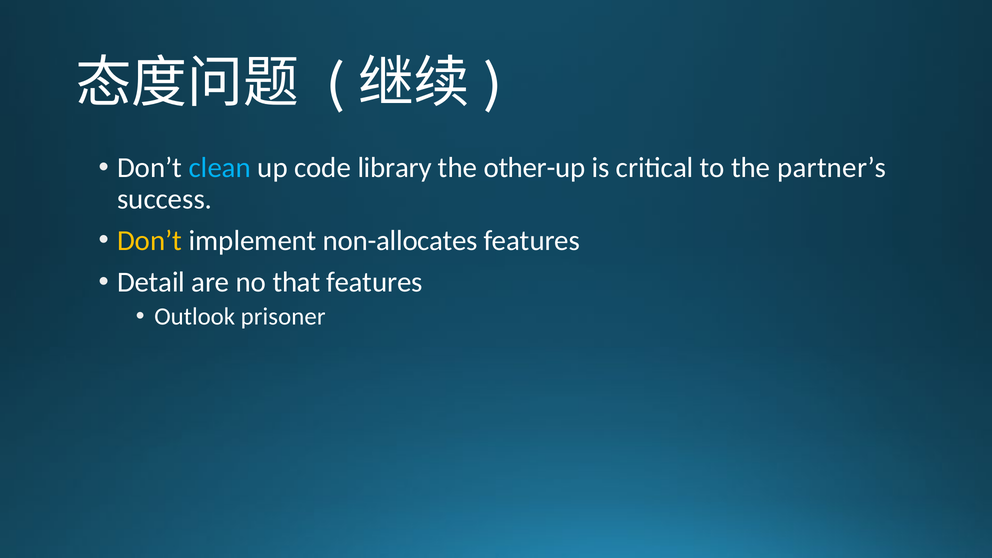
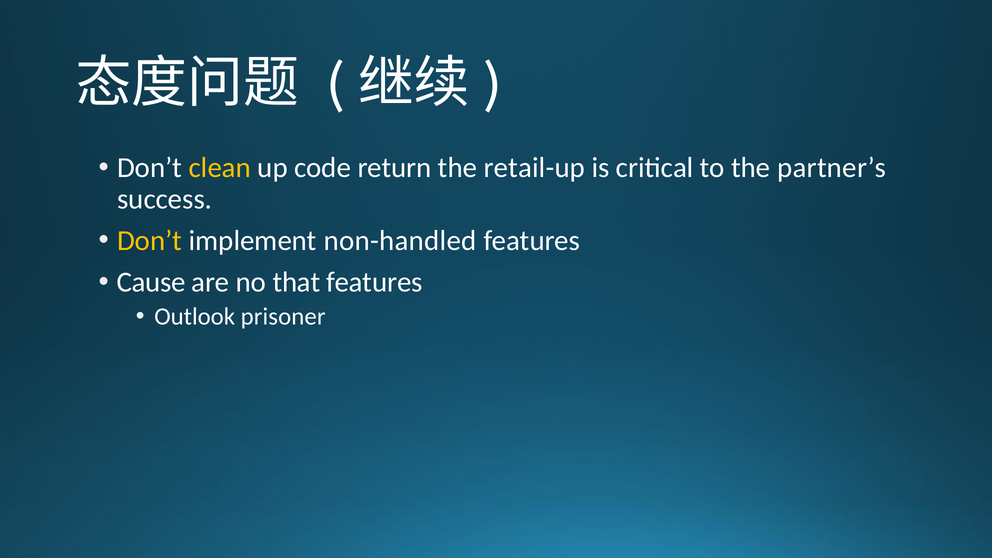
clean colour: light blue -> yellow (220, 168)
library: library -> return (395, 168)
other-up: other-up -> retail-up (534, 168)
non-allocates: non-allocates -> non-handled (400, 241)
Detail: Detail -> Cause (151, 282)
